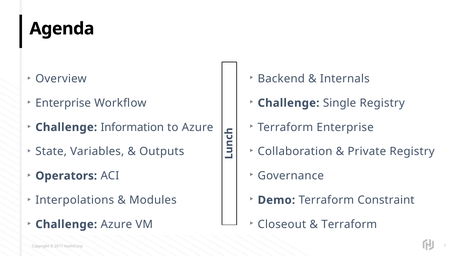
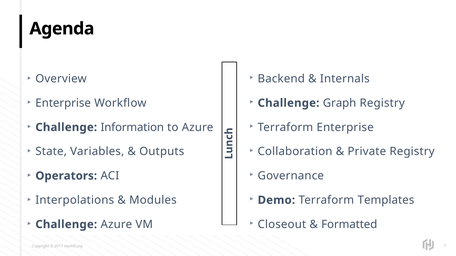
Single: Single -> Graph (340, 103)
Constraint: Constraint -> Templates (386, 200)
Terraform: Terraform -> Formatted (349, 225)
